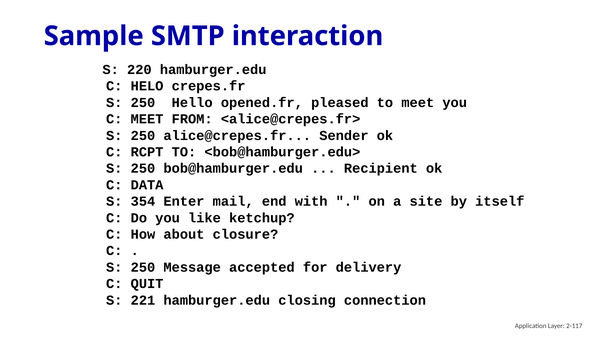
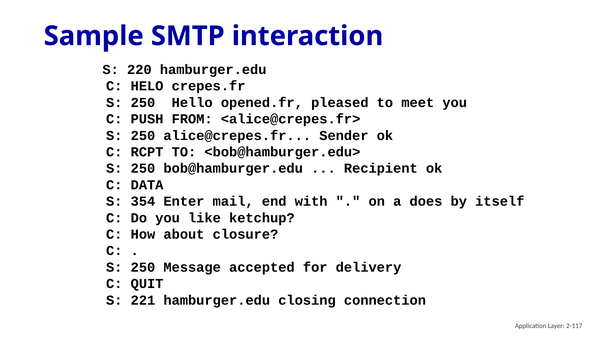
C MEET: MEET -> PUSH (147, 119)
site: site -> does (426, 201)
